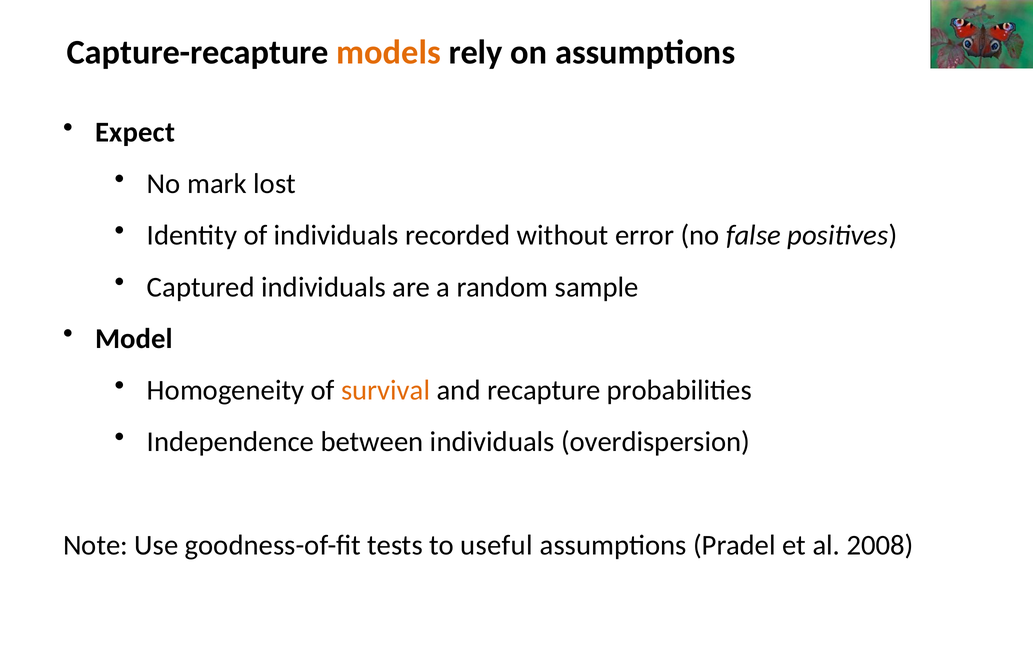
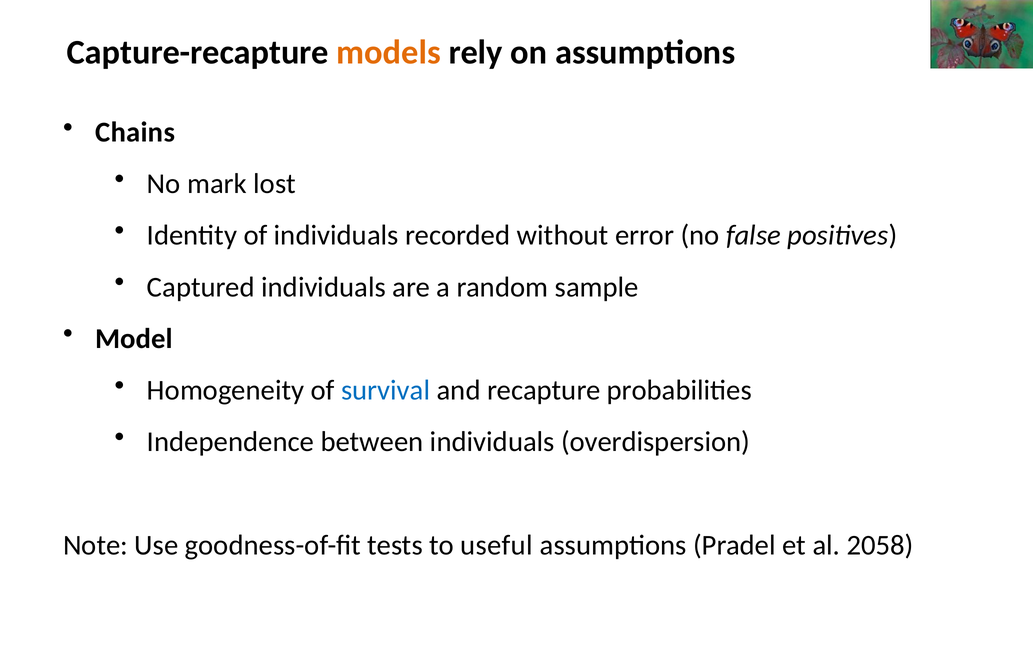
Expect: Expect -> Chains (135, 132)
survival colour: orange -> blue (386, 391)
2008: 2008 -> 2058 (880, 546)
